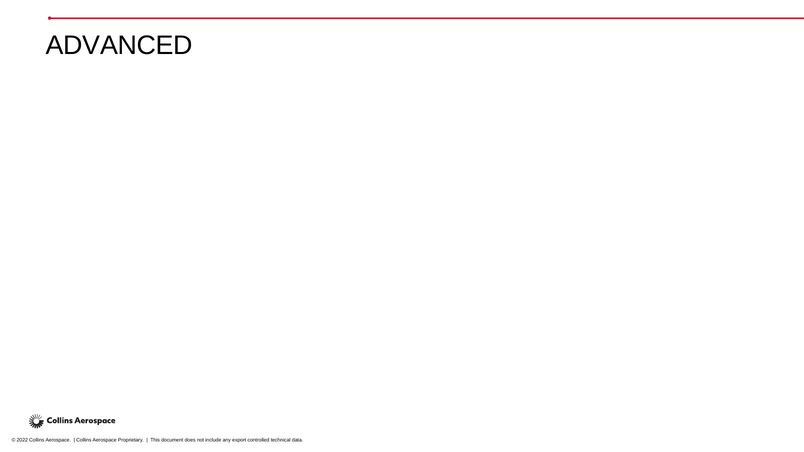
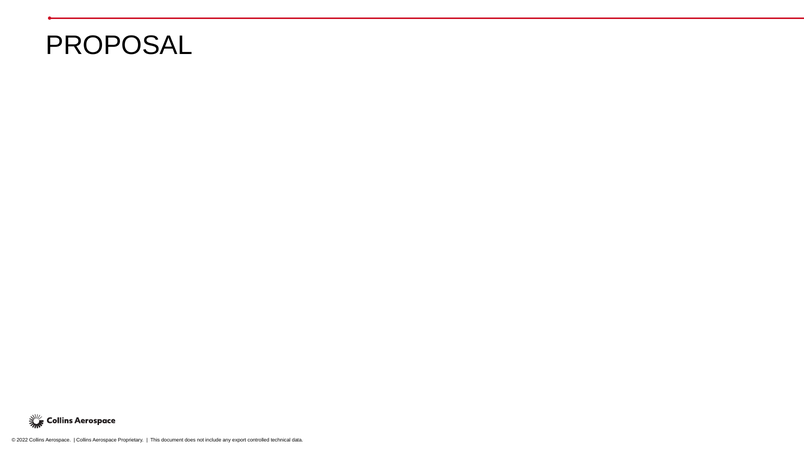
ADVANCED: ADVANCED -> PROPOSAL (119, 46)
